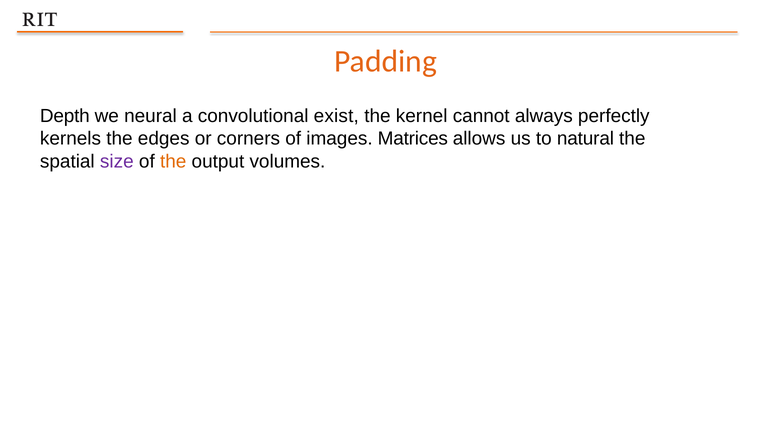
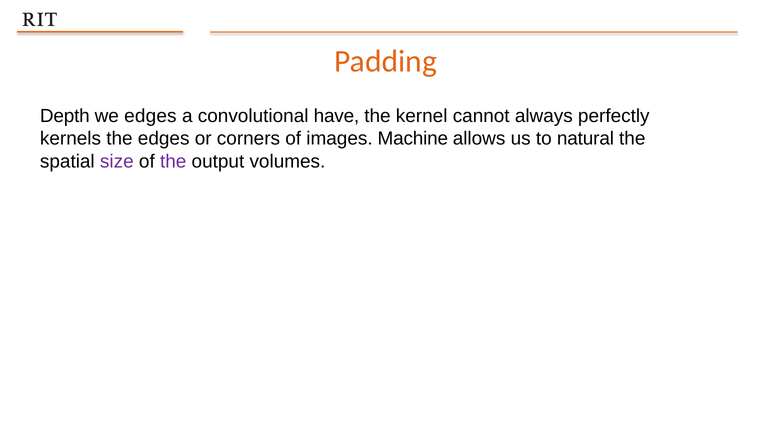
we neural: neural -> edges (150, 116)
exist: exist -> have (336, 116)
Matrices: Matrices -> Machine (413, 139)
the colour: orange -> purple (173, 162)
